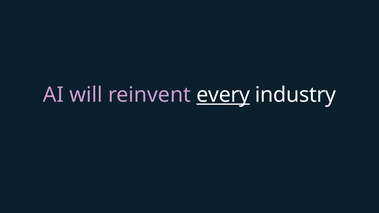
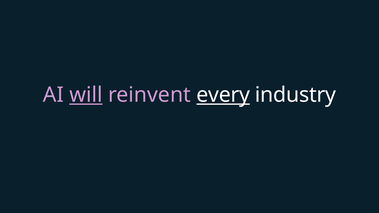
will underline: none -> present (86, 95)
